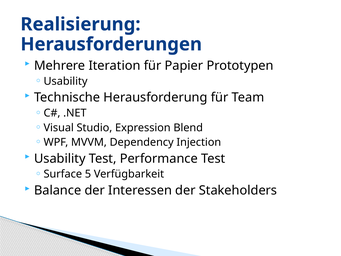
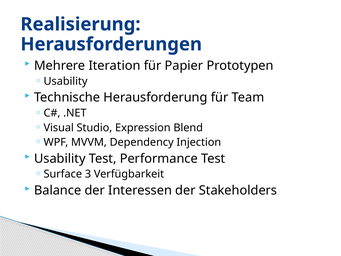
5: 5 -> 3 (88, 174)
